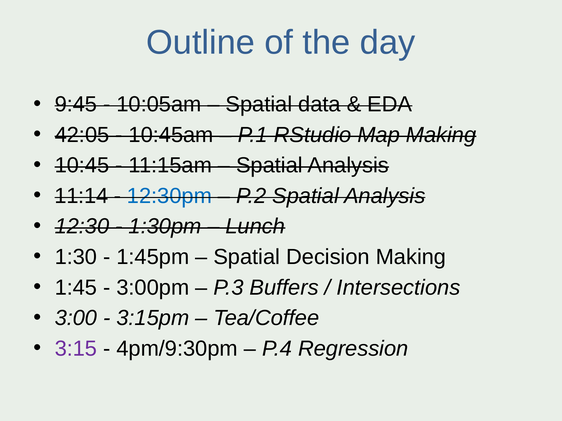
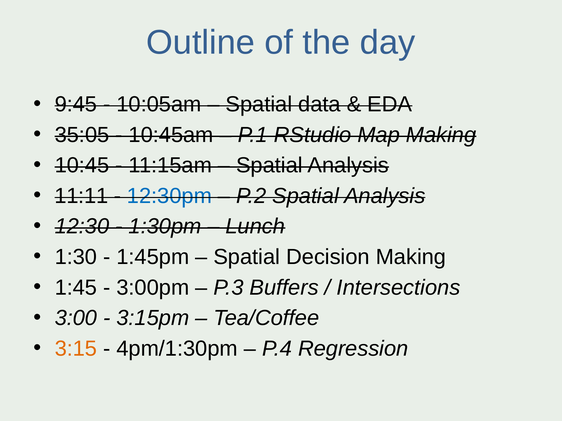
42:05: 42:05 -> 35:05 (82, 135)
11:14: 11:14 -> 11:11 (81, 196)
3:15 colour: purple -> orange (76, 349)
4pm/9:30pm: 4pm/9:30pm -> 4pm/1:30pm (177, 349)
